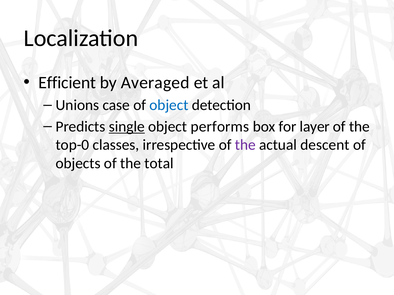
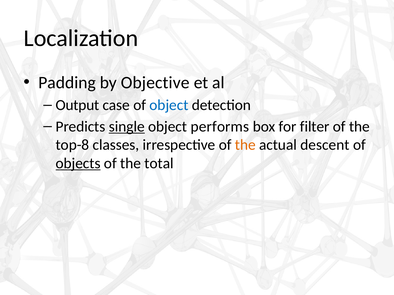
Efficient: Efficient -> Padding (67, 83)
Averaged: Averaged -> Objective (155, 83)
Unions: Unions -> Output (77, 105)
layer: layer -> filter (315, 127)
top-0: top-0 -> top-8 (72, 145)
the colour: purple -> orange (245, 145)
objects underline: none -> present (78, 164)
